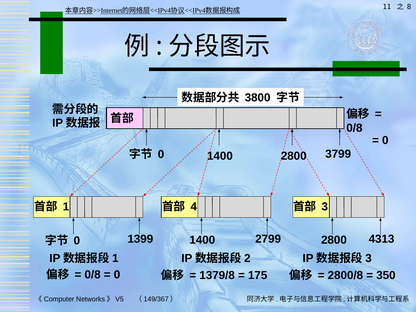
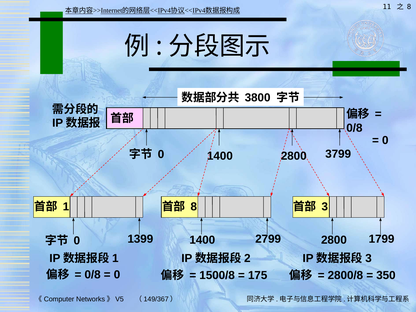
4: 4 -> 8 (194, 207)
4313: 4313 -> 1799 (382, 239)
1379/8: 1379/8 -> 1500/8 (217, 275)
